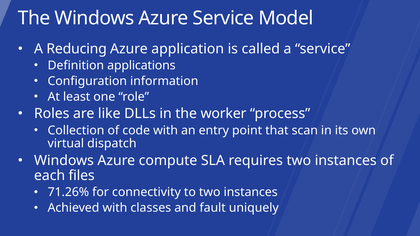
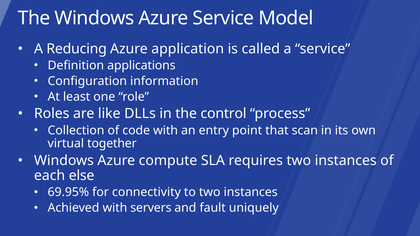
worker: worker -> control (224, 114)
dispatch: dispatch -> together (112, 144)
files: files -> else (82, 176)
71.26%: 71.26% -> 69.95% (68, 192)
classes: classes -> servers (151, 208)
